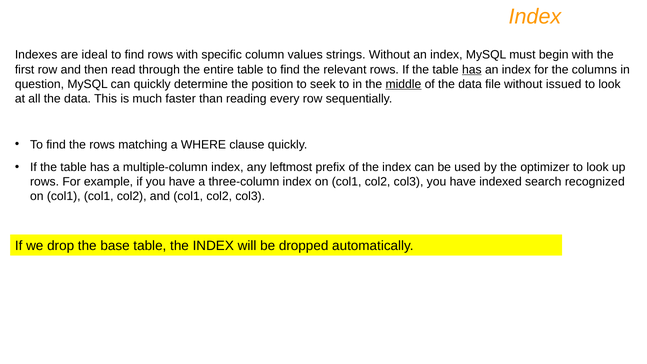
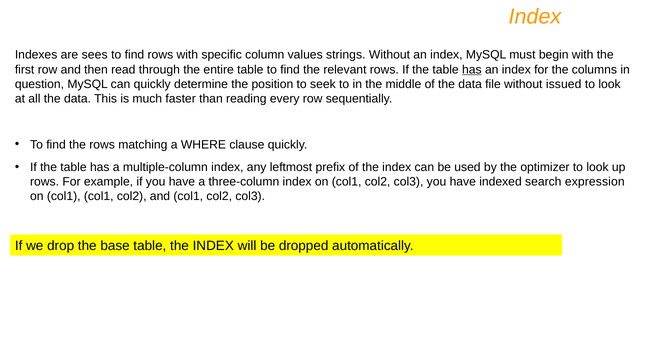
ideal: ideal -> sees (95, 55)
middle underline: present -> none (403, 84)
recognized: recognized -> expression (595, 182)
